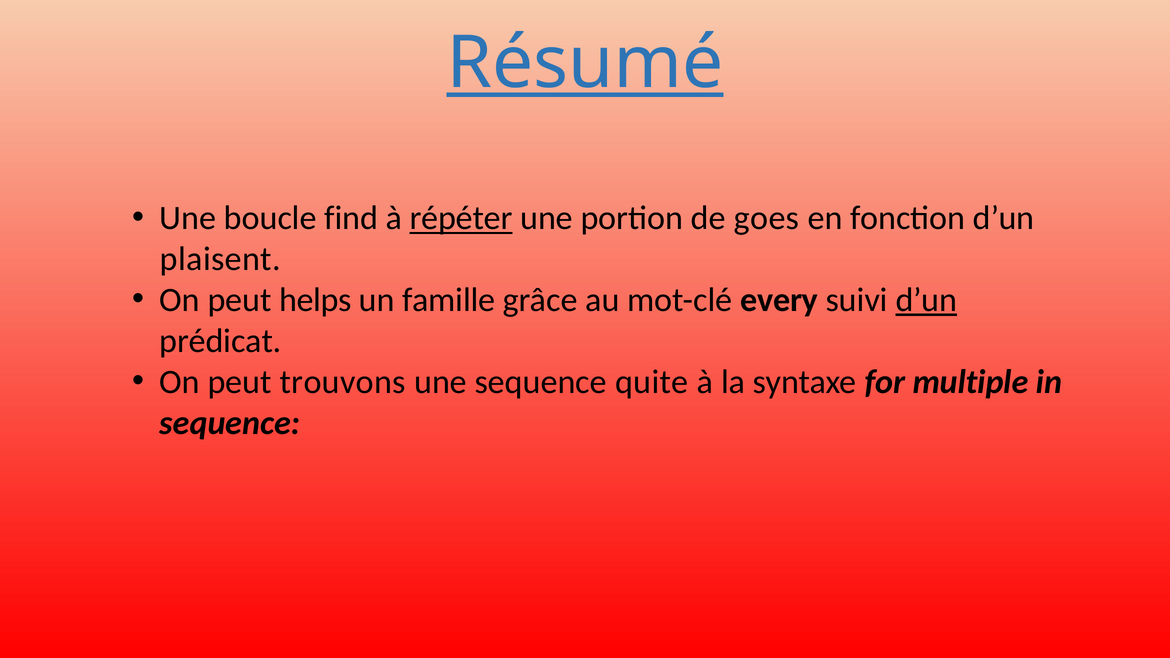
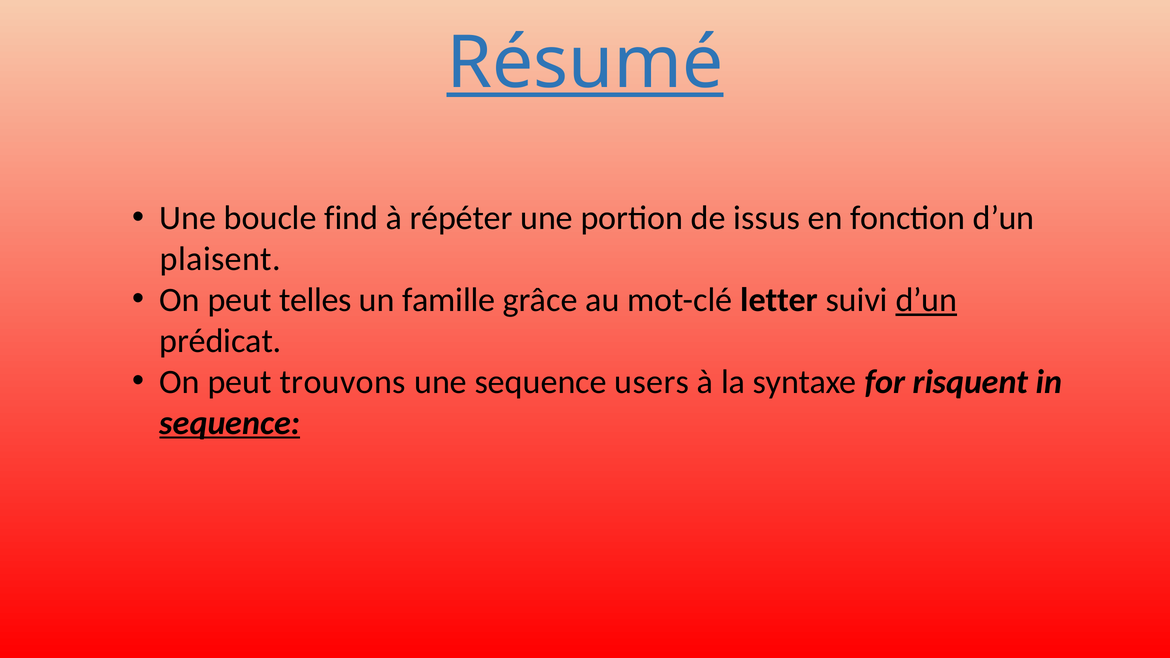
répéter underline: present -> none (461, 218)
goes: goes -> issus (767, 218)
helps: helps -> telles (315, 300)
every: every -> letter (779, 300)
quite: quite -> users (652, 382)
multiple: multiple -> risquent (970, 382)
sequence underline: none -> present (230, 423)
